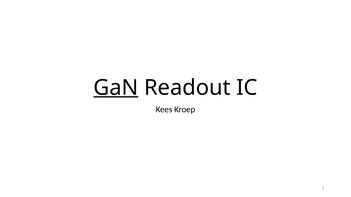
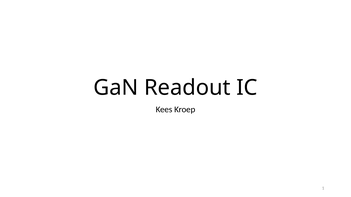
GaN underline: present -> none (116, 88)
